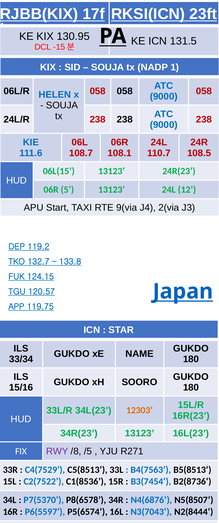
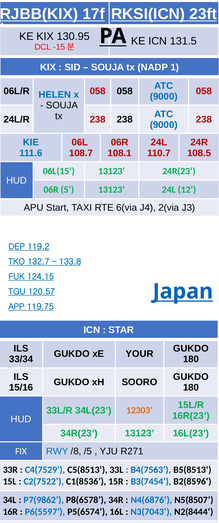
9(via: 9(via -> 6(via (127, 208)
NAME: NAME -> YOUR (139, 354)
RWY colour: purple -> blue (57, 452)
B2(8736‘: B2(8736‘ -> B2(8596‘ (192, 482)
P7(5370: P7(5370 -> P7(9862 (44, 501)
